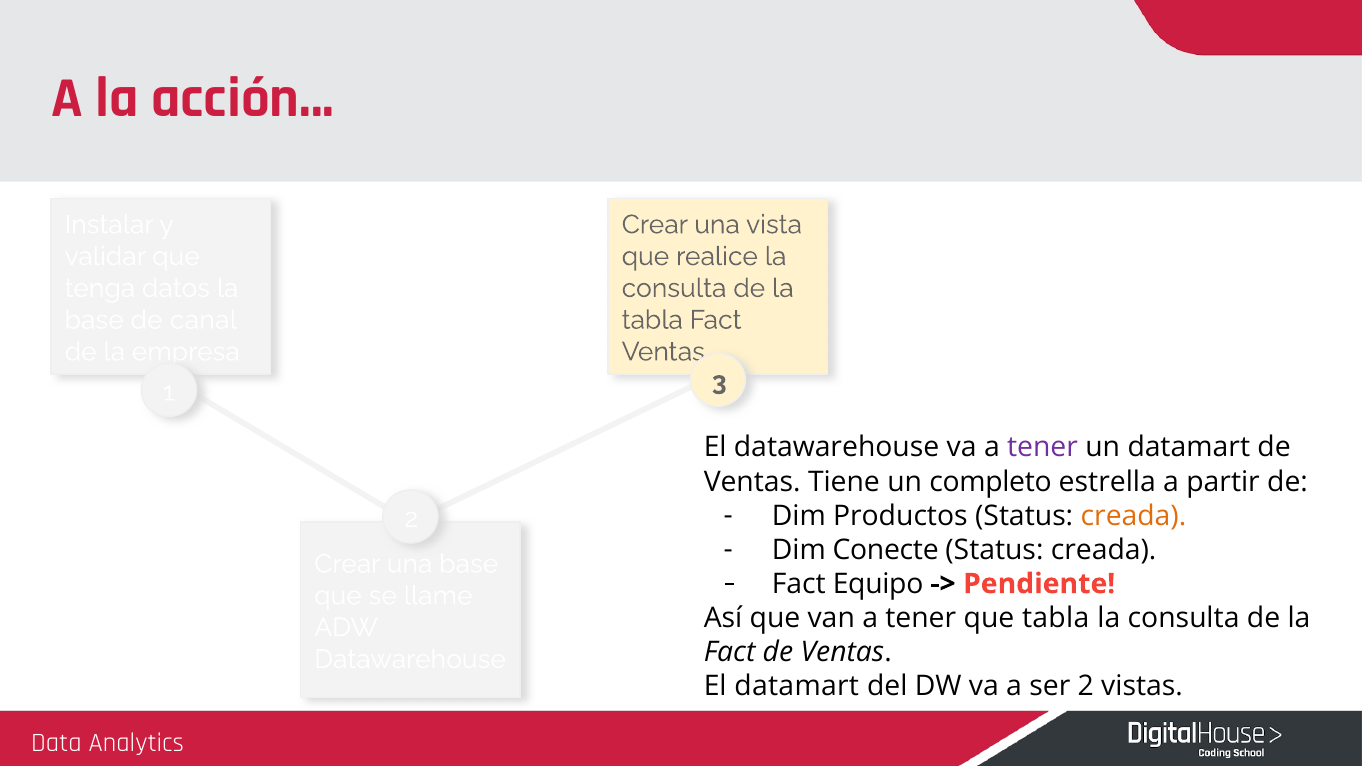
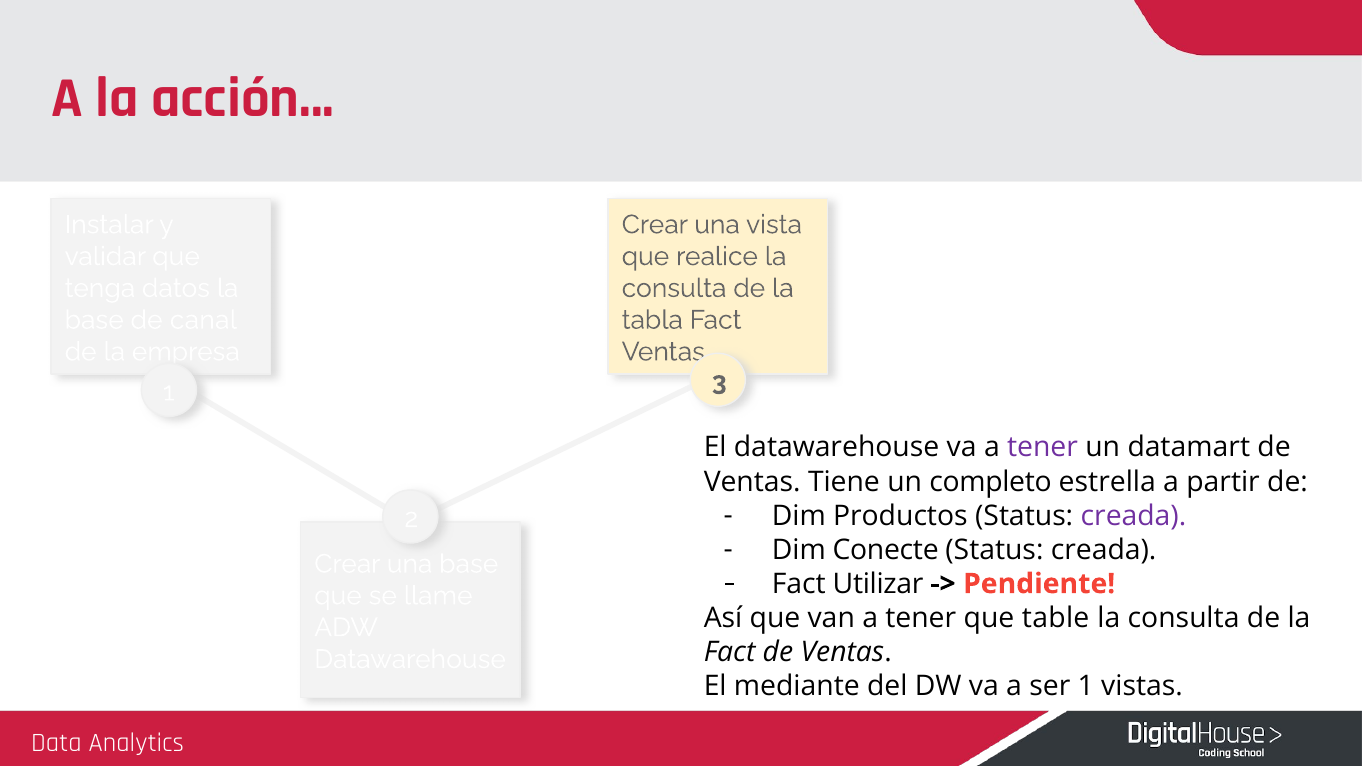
creada colour: orange -> purple (1133, 516)
Equipo: Equipo -> Utilizar (878, 584)
que tabla: tabla -> table (1056, 618)
El datamart: datamart -> mediante (797, 686)
ser 2: 2 -> 1 (1086, 686)
